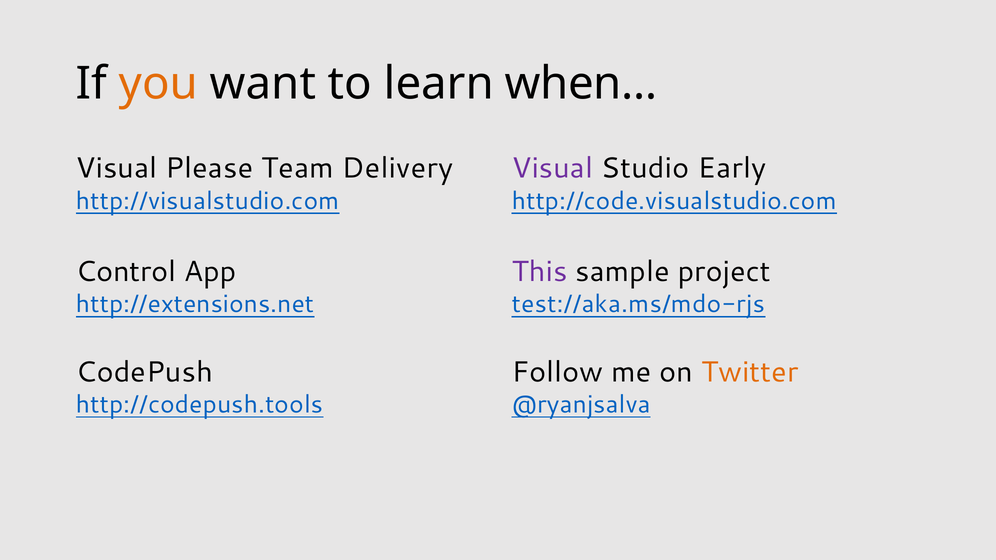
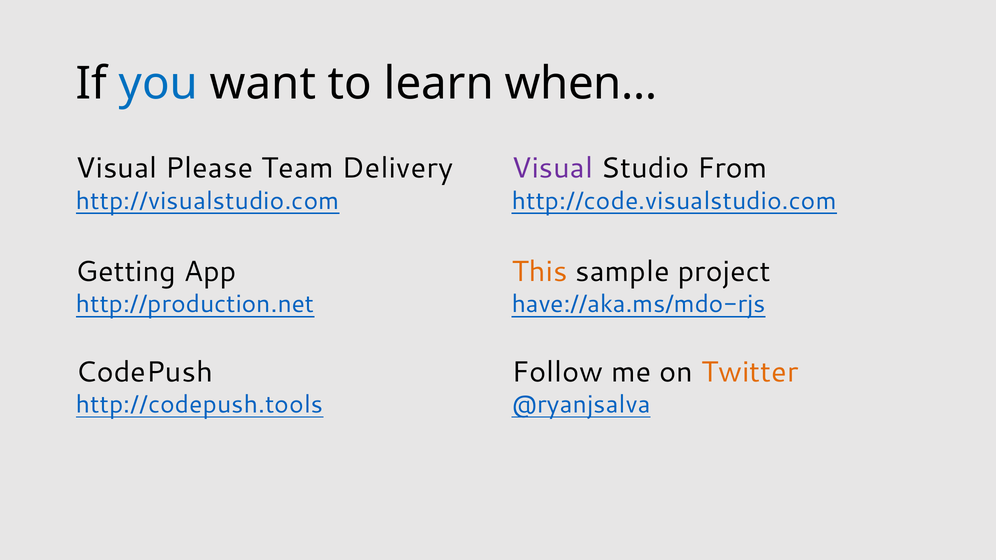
you colour: orange -> blue (158, 84)
Early: Early -> From (732, 168)
Control: Control -> Getting (126, 272)
This colour: purple -> orange (540, 272)
http://extensions.net: http://extensions.net -> http://production.net (195, 304)
test://aka.ms/mdo-rjs: test://aka.ms/mdo-rjs -> have://aka.ms/mdo-rjs (639, 304)
